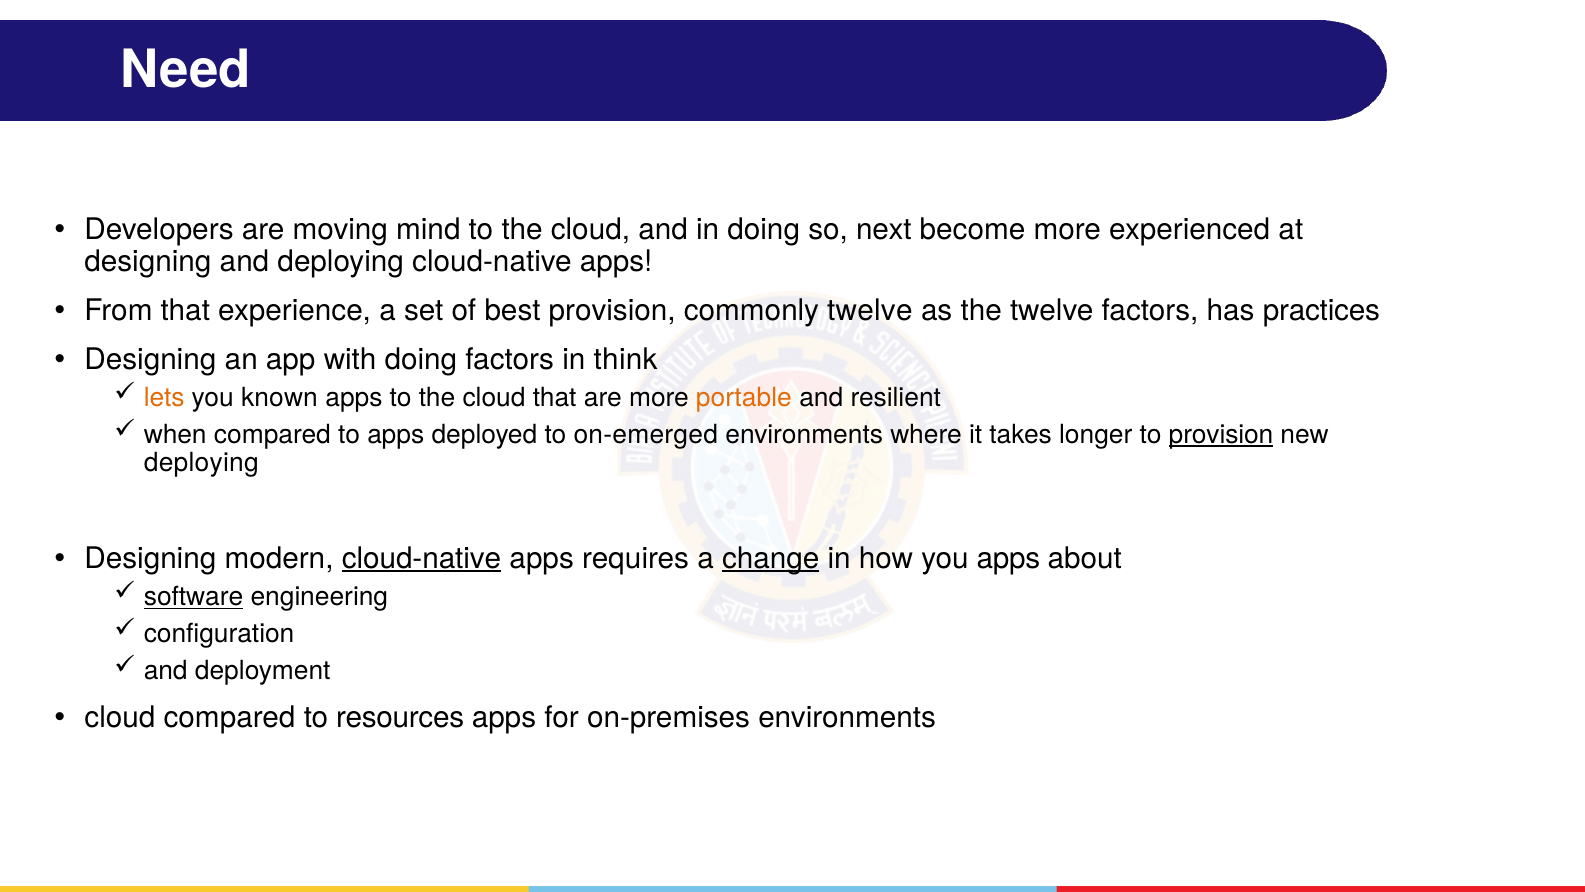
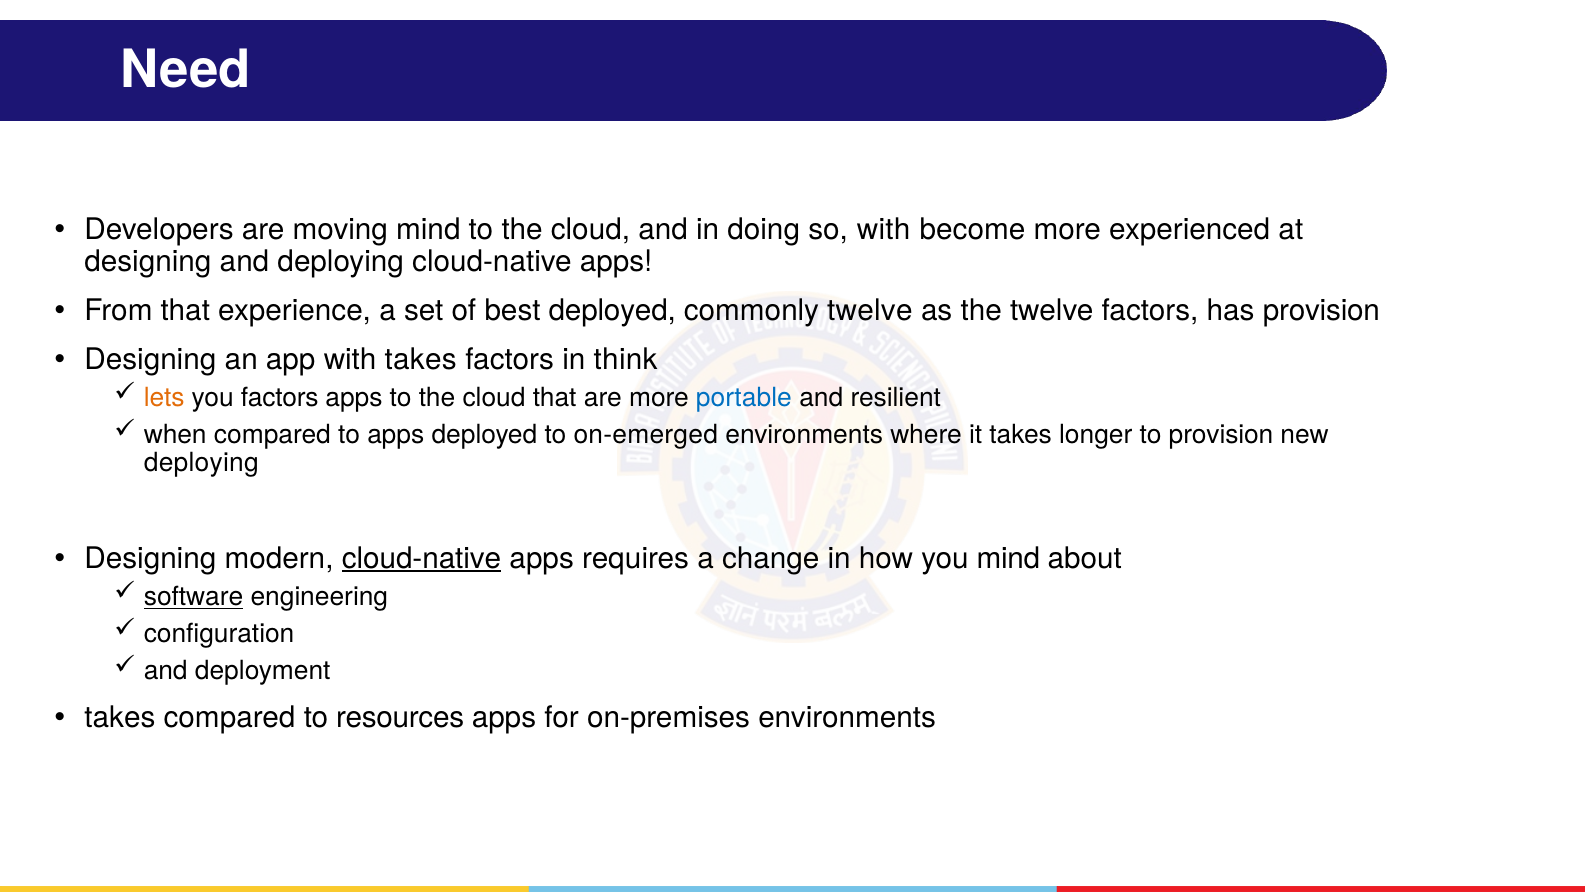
so next: next -> with (884, 230)
best provision: provision -> deployed (612, 311)
has practices: practices -> provision (1321, 311)
with doing: doing -> takes (421, 359)
you known: known -> factors (280, 398)
portable colour: orange -> blue (744, 398)
provision underline: present -> none (1221, 434)
change underline: present -> none (771, 558)
you apps: apps -> mind (1008, 558)
cloud: cloud -> takes (120, 717)
